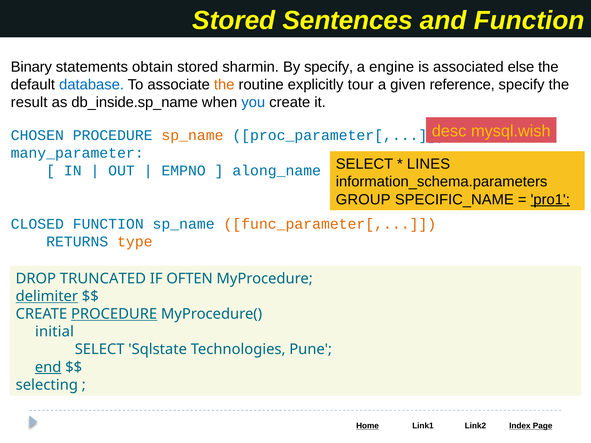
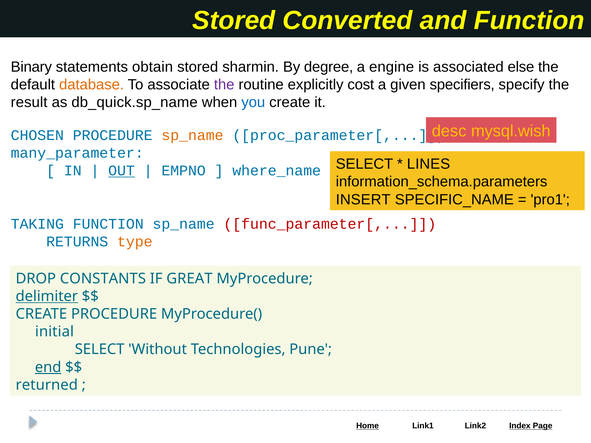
Sentences: Sentences -> Converted (348, 21)
By specify: specify -> degree (329, 67)
database colour: blue -> orange (92, 85)
the colour: orange -> purple (224, 85)
tour: tour -> cost (361, 85)
reference: reference -> specifiers (462, 85)
db_inside.sp_name: db_inside.sp_name -> db_quick.sp_name (135, 102)
OUT underline: none -> present (122, 171)
along_name: along_name -> where_name (277, 171)
GROUP: GROUP -> INSERT (363, 200)
pro1 underline: present -> none (550, 200)
CLOSED: CLOSED -> TAKING (37, 224)
func_parameter[ colour: orange -> red (330, 224)
TRUNCATED: TRUNCATED -> CONSTANTS (103, 279)
OFTEN: OFTEN -> GREAT (189, 279)
PROCEDURE underline: present -> none (114, 314)
Sqlstate: Sqlstate -> Without (158, 350)
selecting: selecting -> returned (47, 385)
